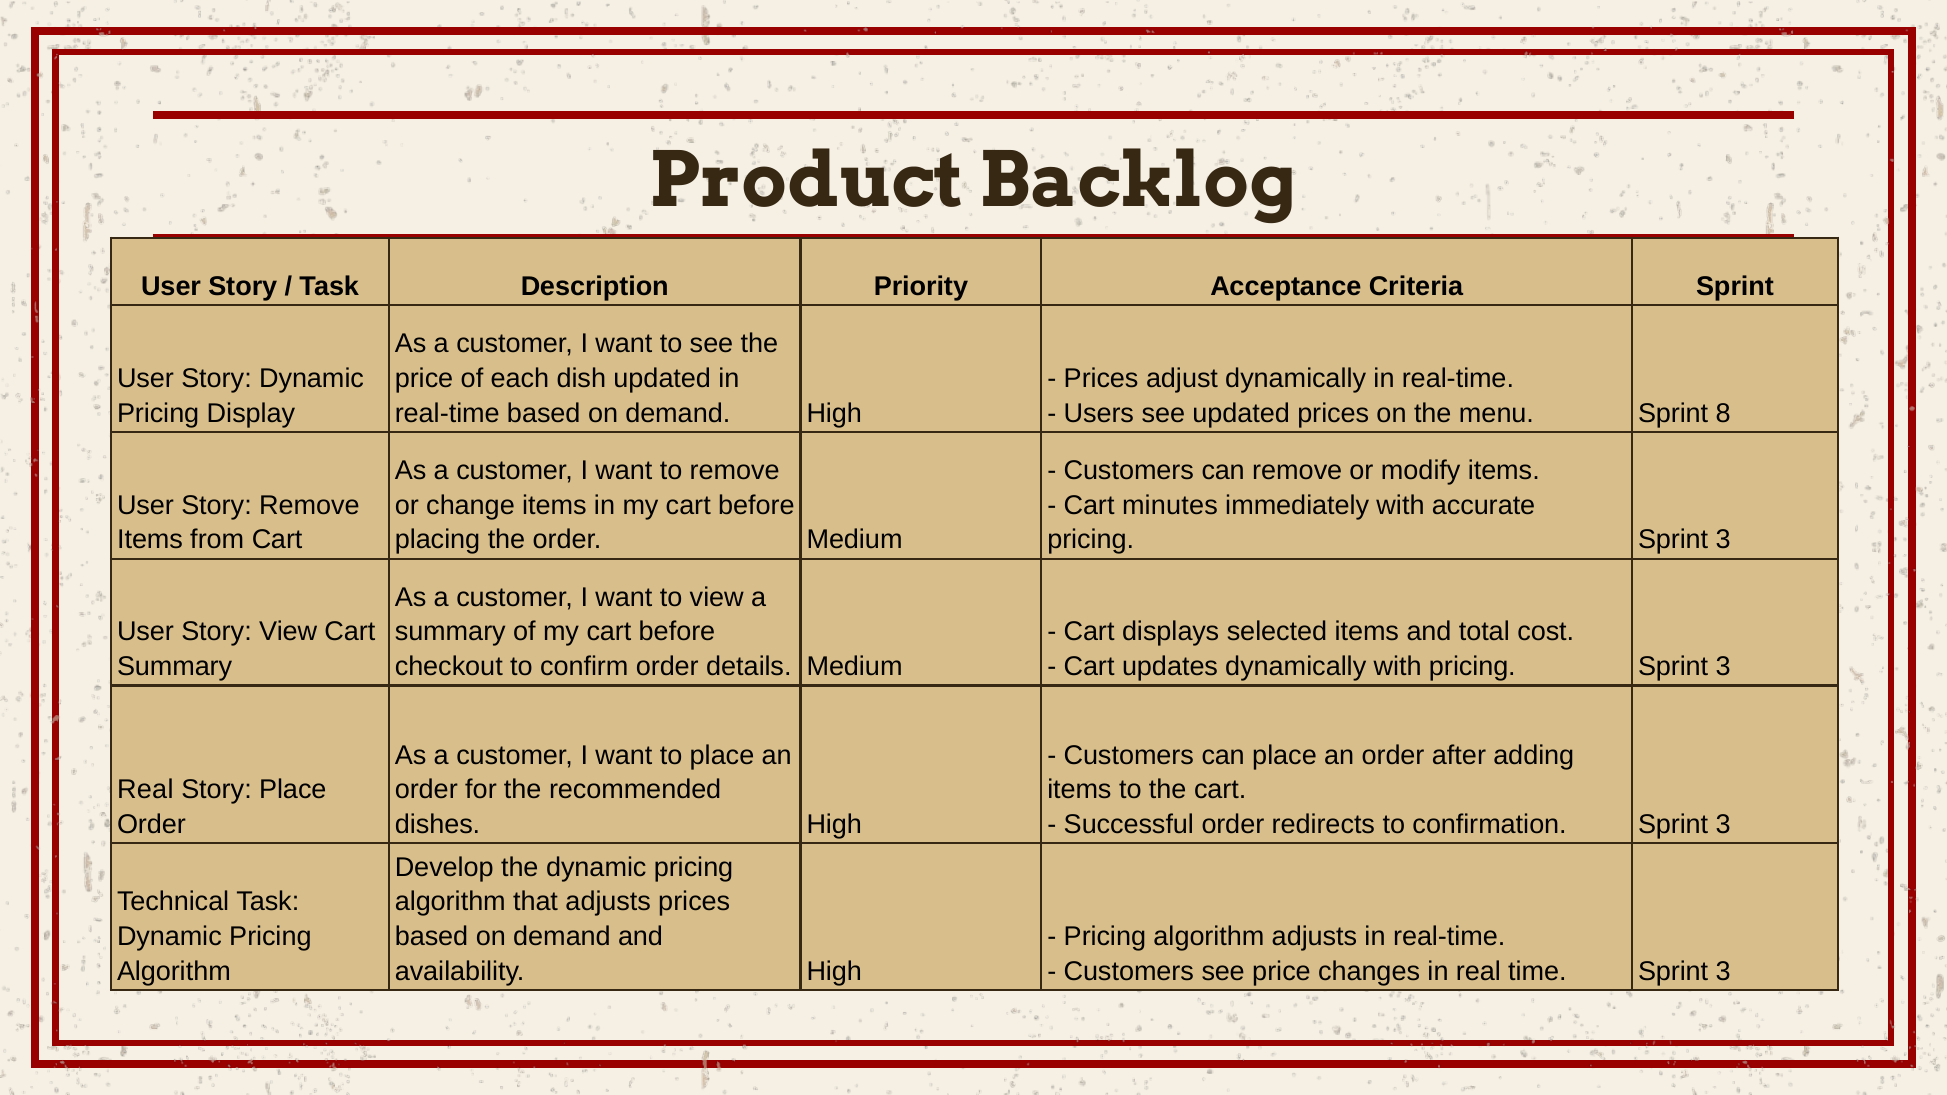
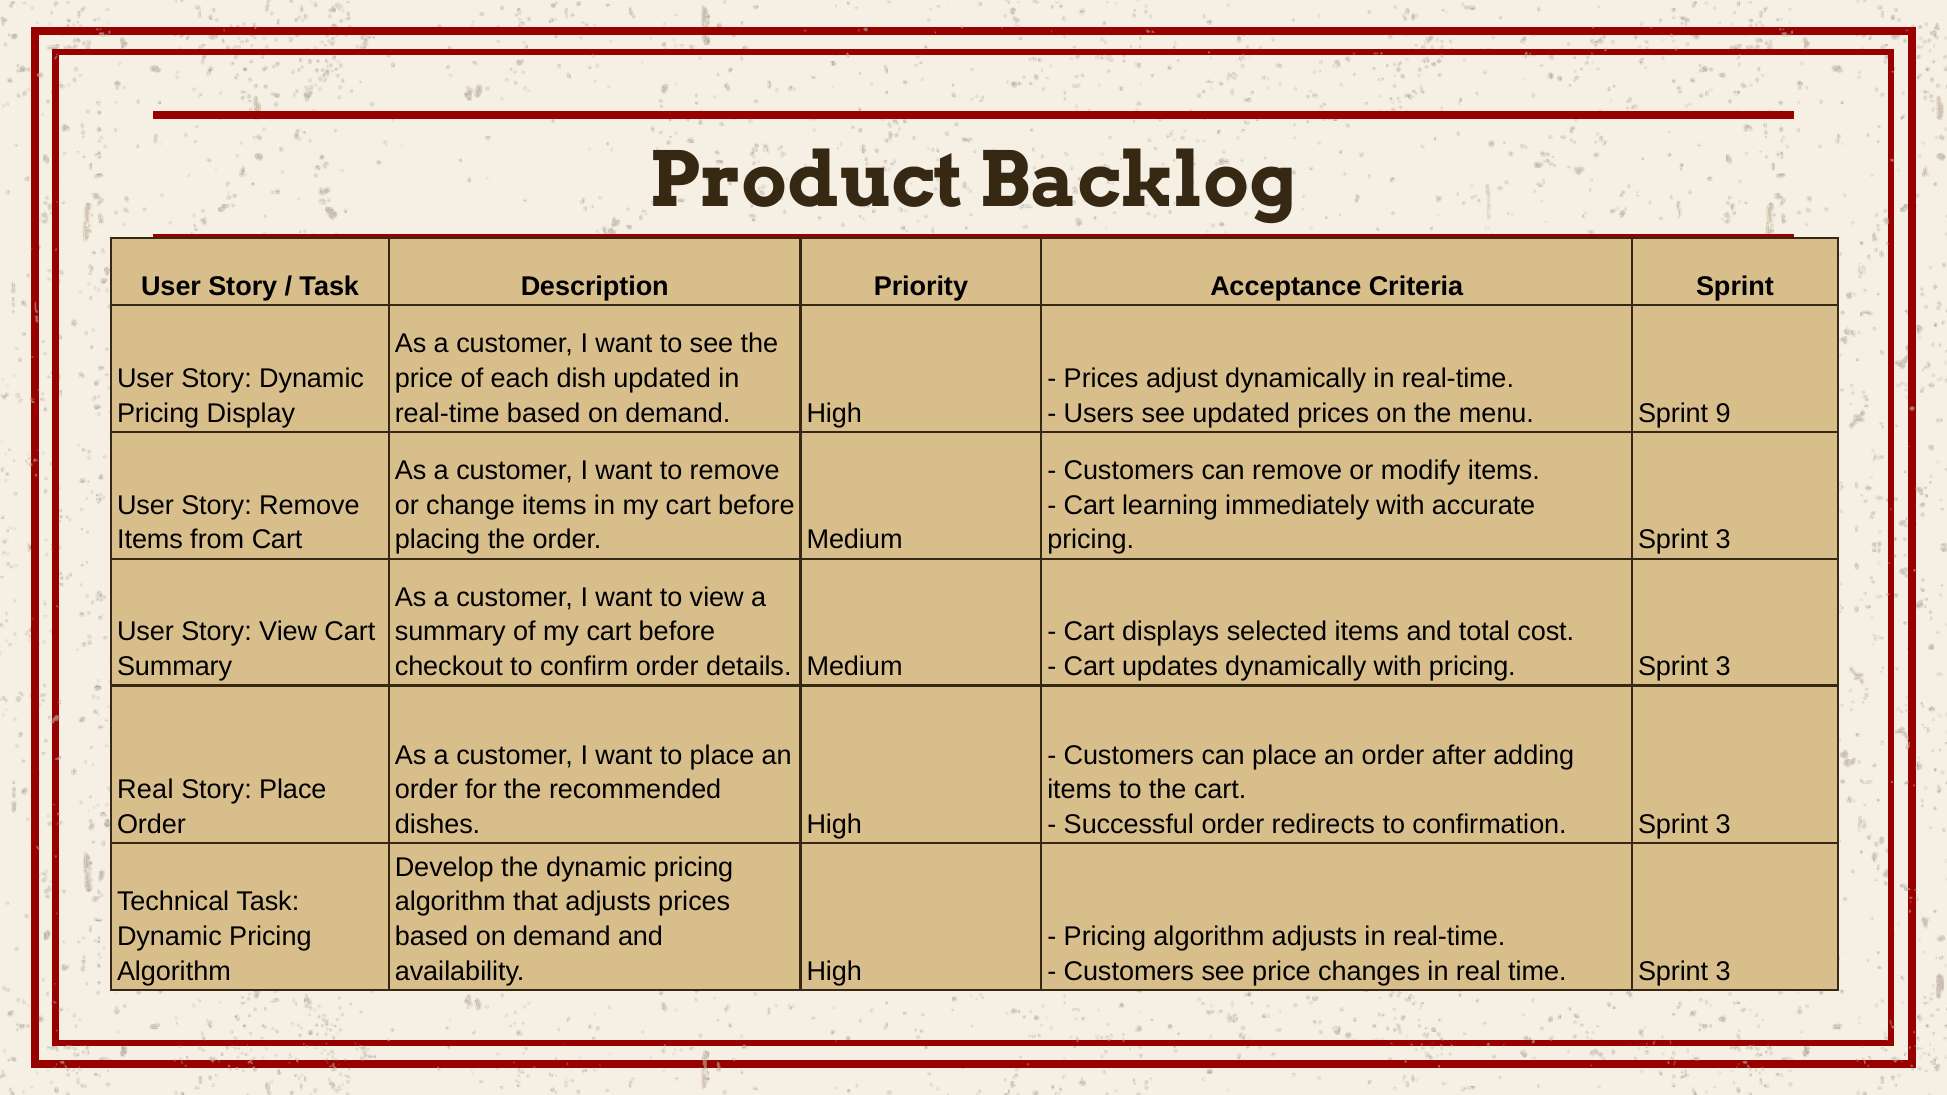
8: 8 -> 9 (1723, 413)
minutes: minutes -> learning (1170, 505)
